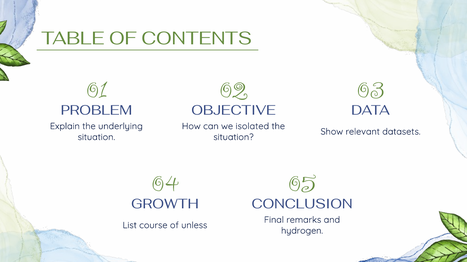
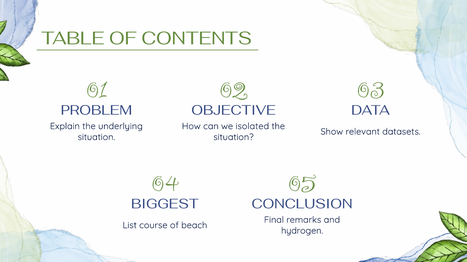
GROWTH: GROWTH -> BIGGEST (165, 205)
unless: unless -> beach (194, 226)
